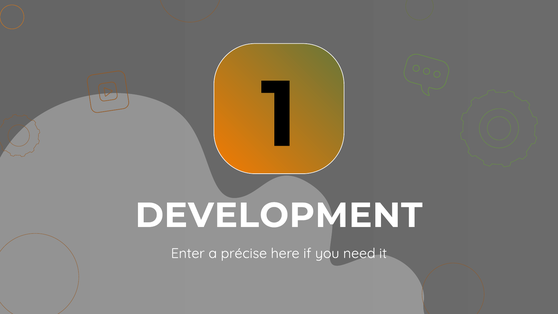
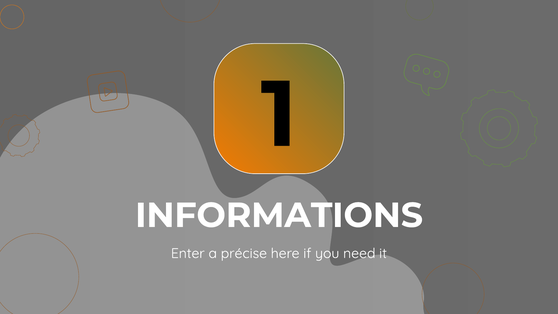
DEVELOPMENT: DEVELOPMENT -> INFORMATIONS (279, 215)
